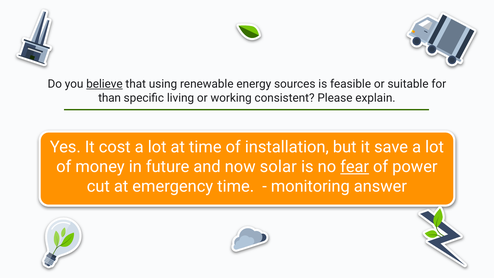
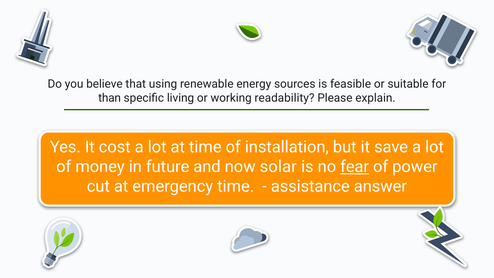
believe underline: present -> none (104, 84)
consistent: consistent -> readability (285, 98)
monitoring: monitoring -> assistance (310, 186)
